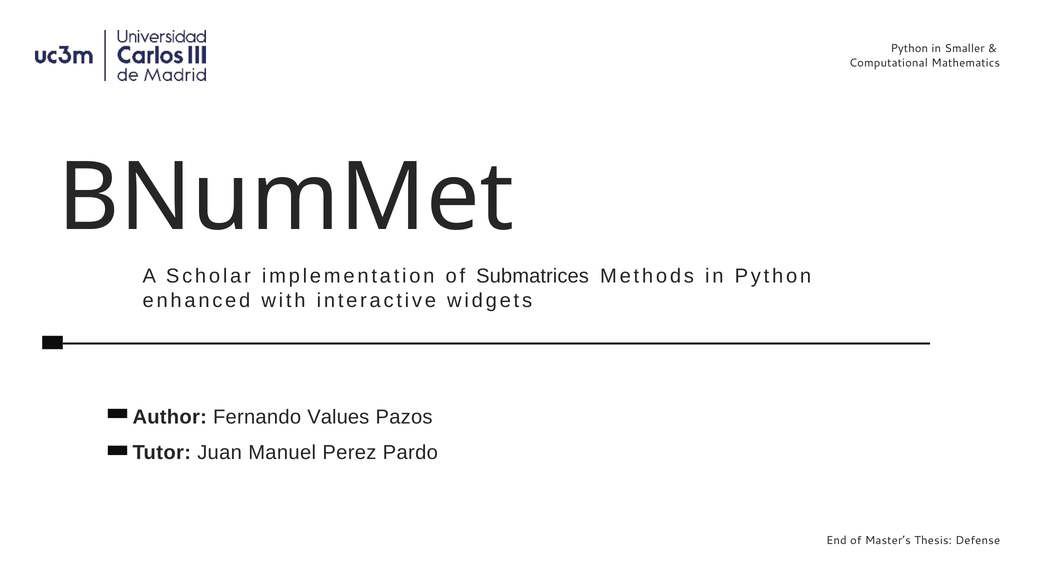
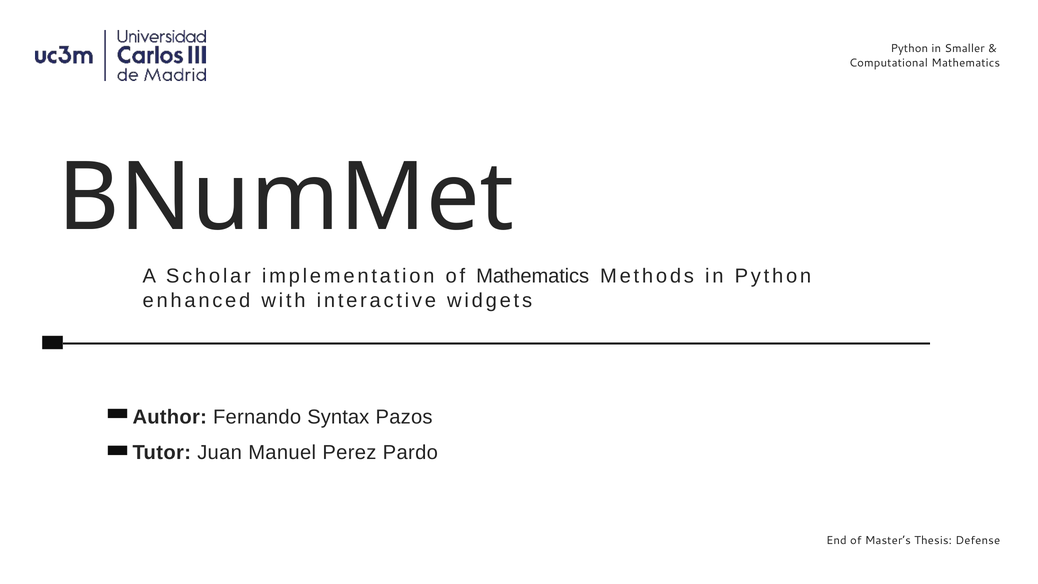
of Submatrices: Submatrices -> Mathematics (533, 276)
Values: Values -> Syntax (338, 417)
